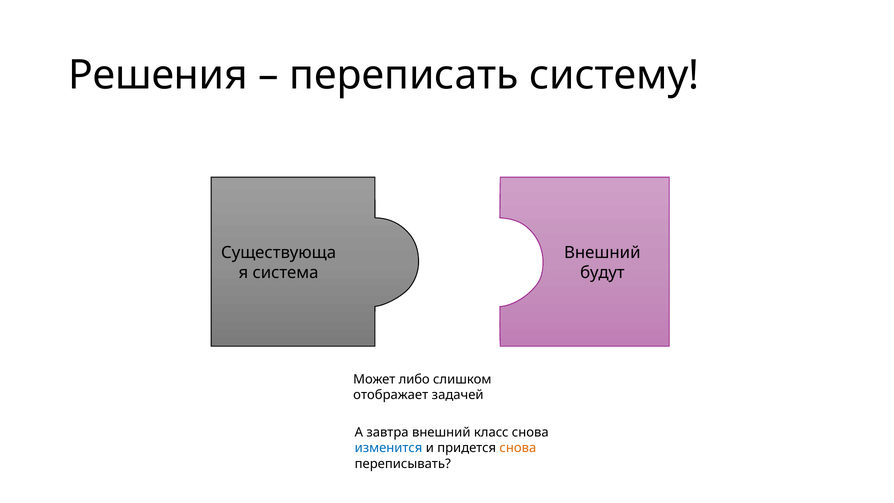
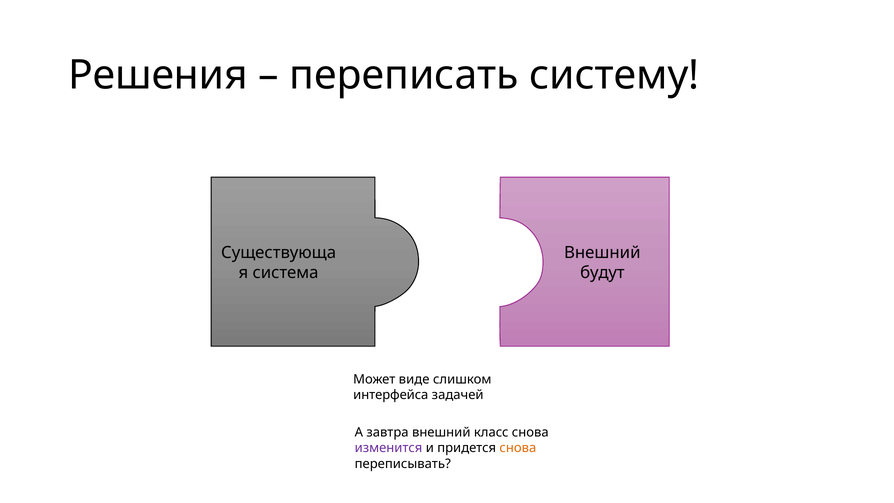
либо: либо -> виде (414, 379)
отображает: отображает -> интерфейса (391, 395)
изменится colour: blue -> purple (389, 448)
